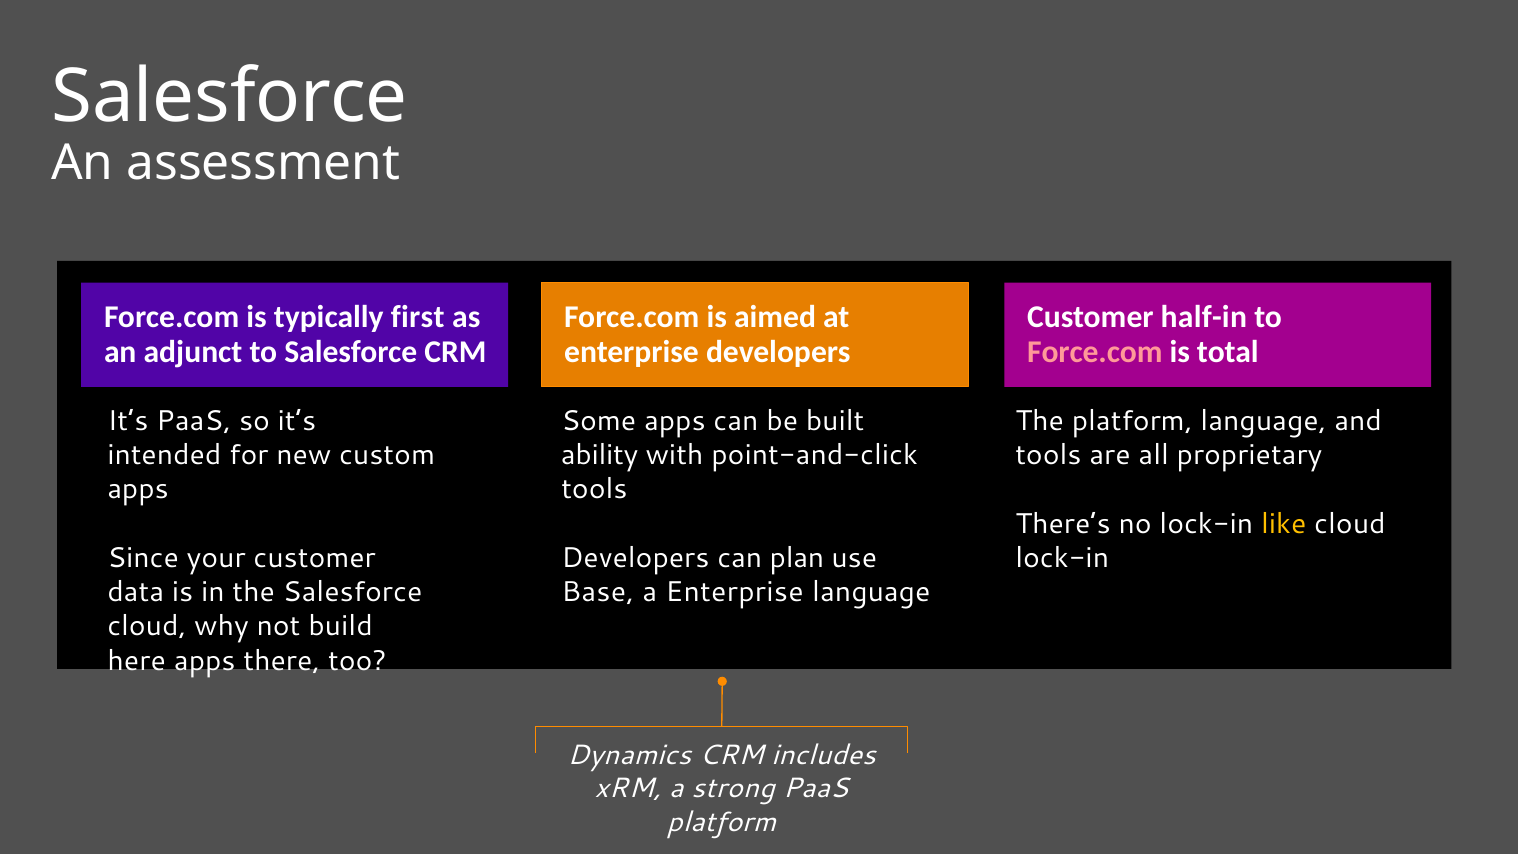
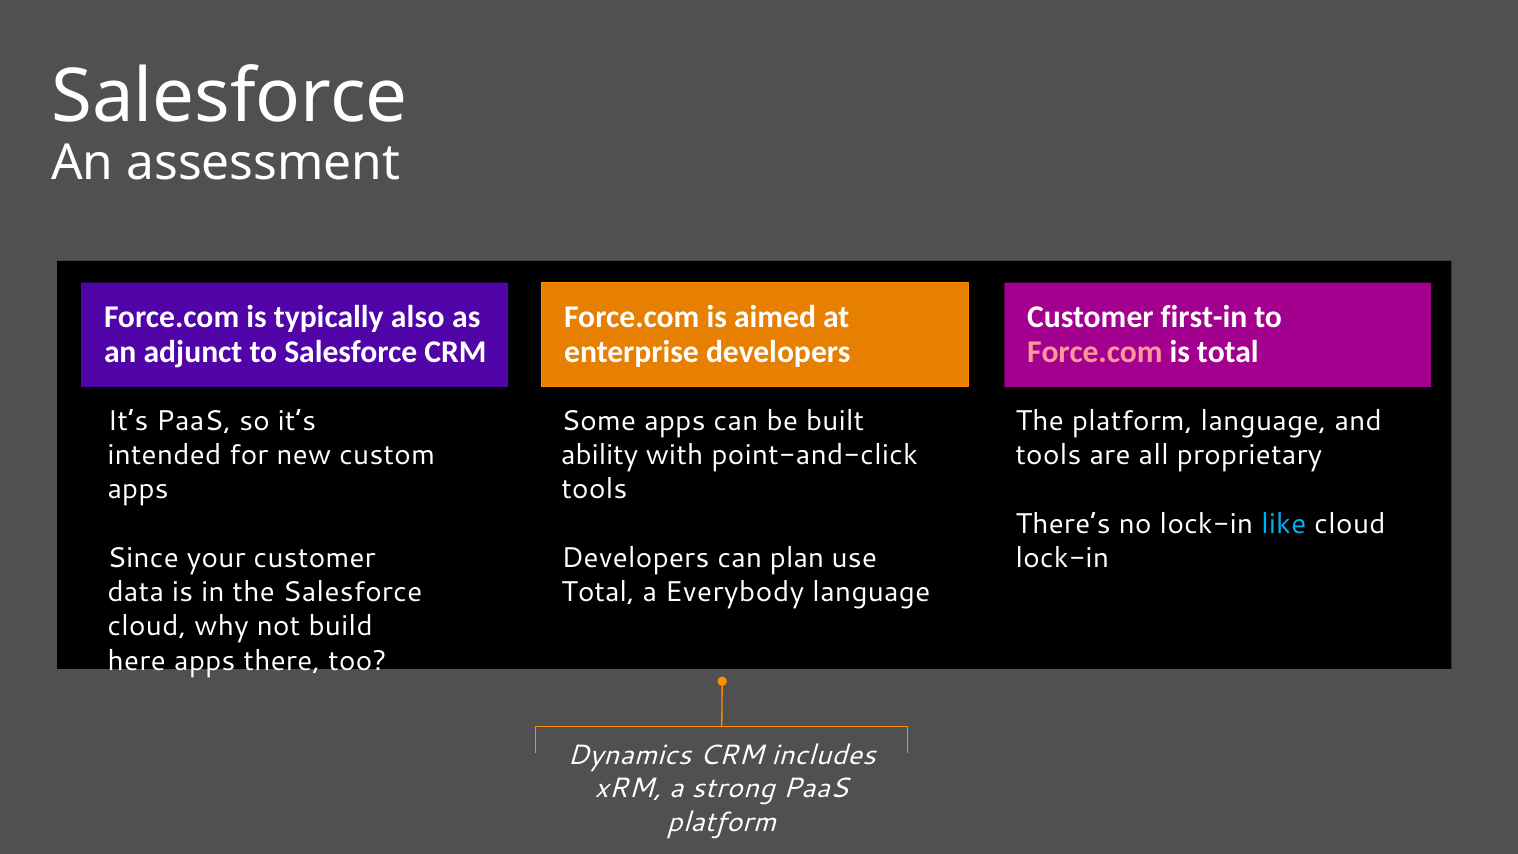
first: first -> also (418, 317)
half-in: half-in -> first-in (1204, 317)
like colour: yellow -> light blue (1284, 524)
Base: Base -> Total (598, 592)
a Enterprise: Enterprise -> Everybody (735, 592)
